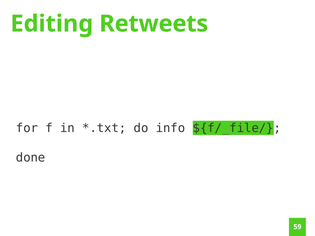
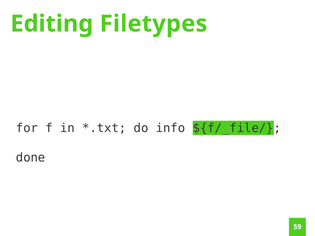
Retweets: Retweets -> Filetypes (154, 24)
